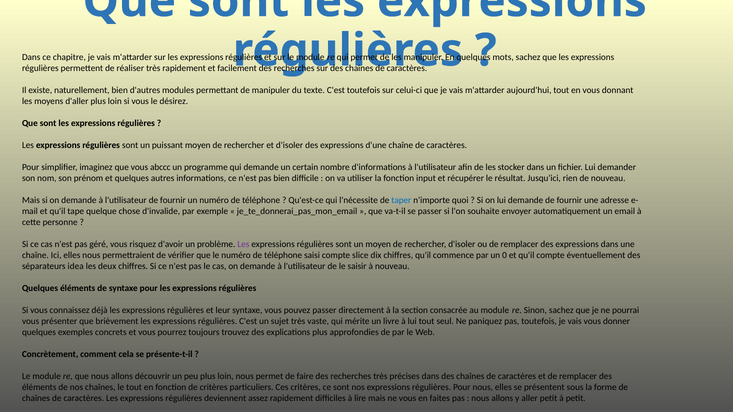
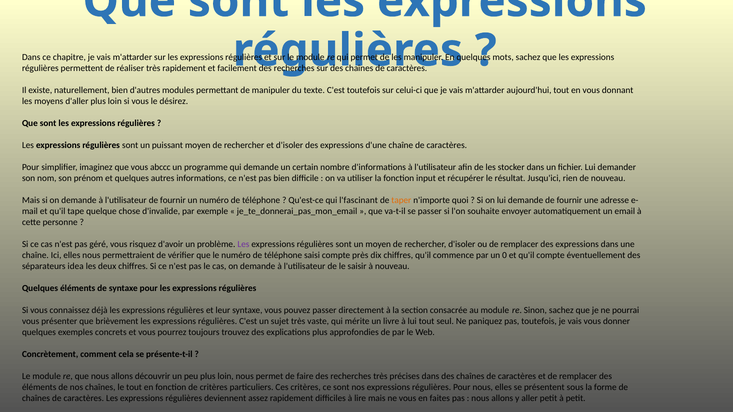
l'nécessite: l'nécessite -> l'fascinant (359, 200)
taper colour: blue -> orange (401, 200)
slice: slice -> près (360, 255)
